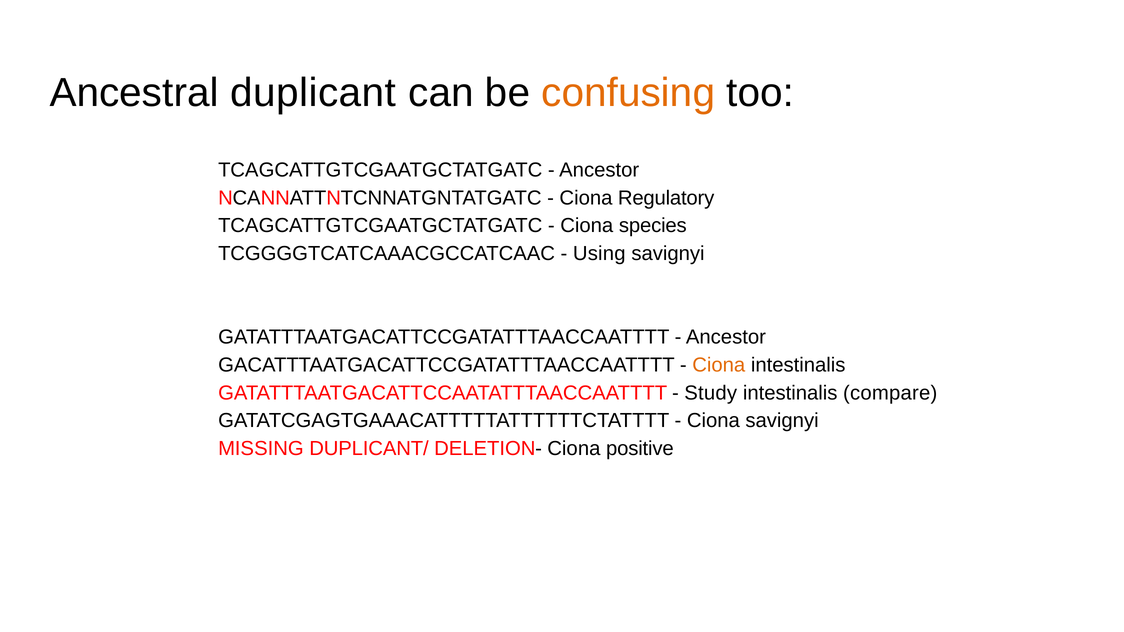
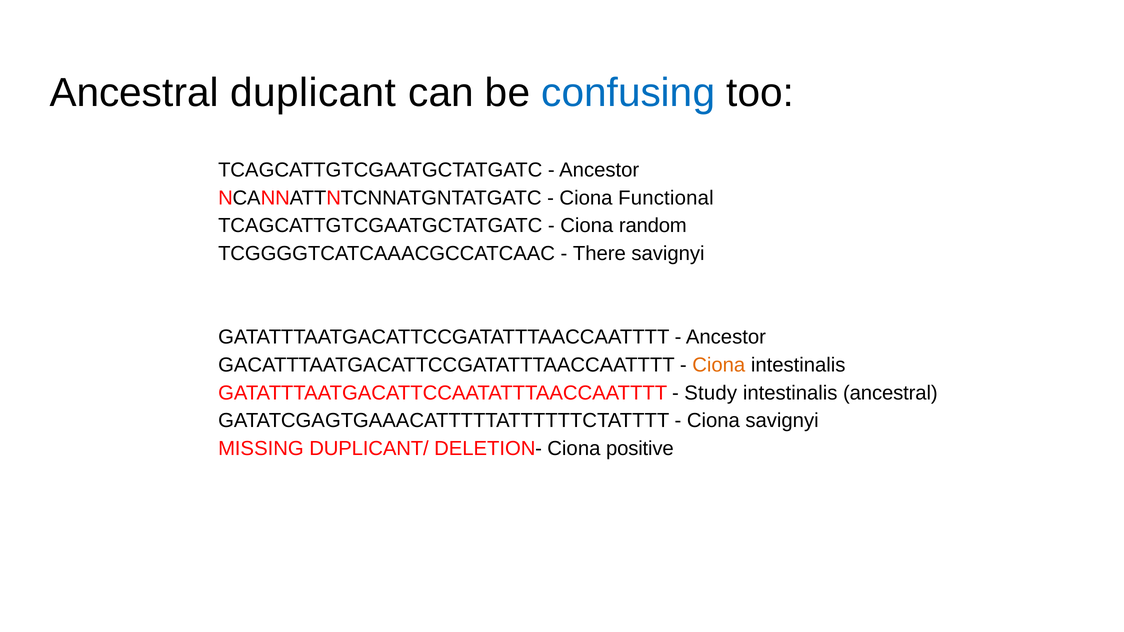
confusing colour: orange -> blue (628, 93)
Regulatory: Regulatory -> Functional (666, 198)
species: species -> random (653, 226)
Using: Using -> There (599, 254)
intestinalis compare: compare -> ancestral (890, 393)
